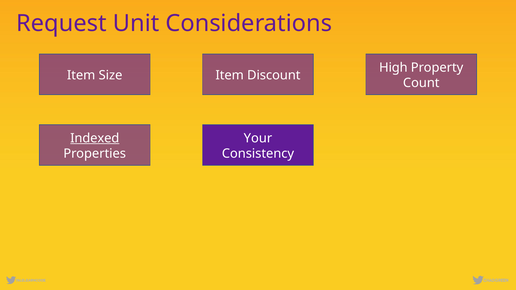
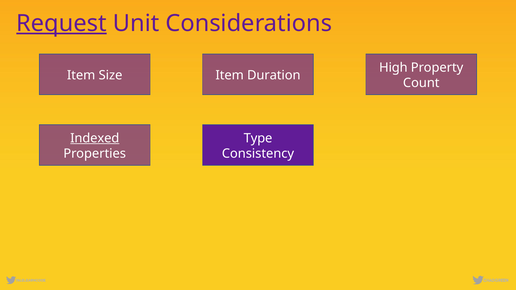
Request underline: none -> present (61, 23)
Discount: Discount -> Duration (274, 75)
Your: Your -> Type (258, 138)
